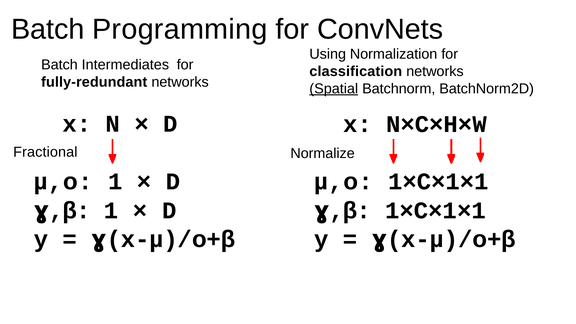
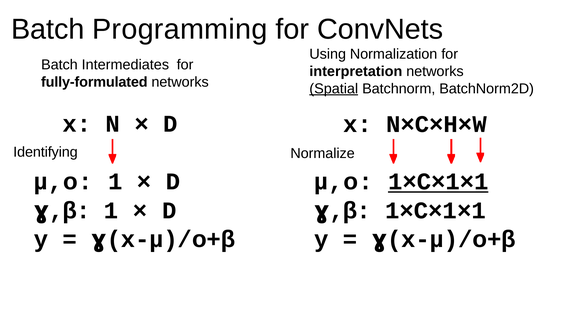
classification: classification -> interpretation (356, 71)
fully-redundant: fully-redundant -> fully-formulated (94, 82)
Fractional: Fractional -> Identifying (45, 152)
1×C×1×1 underline: none -> present (438, 182)
